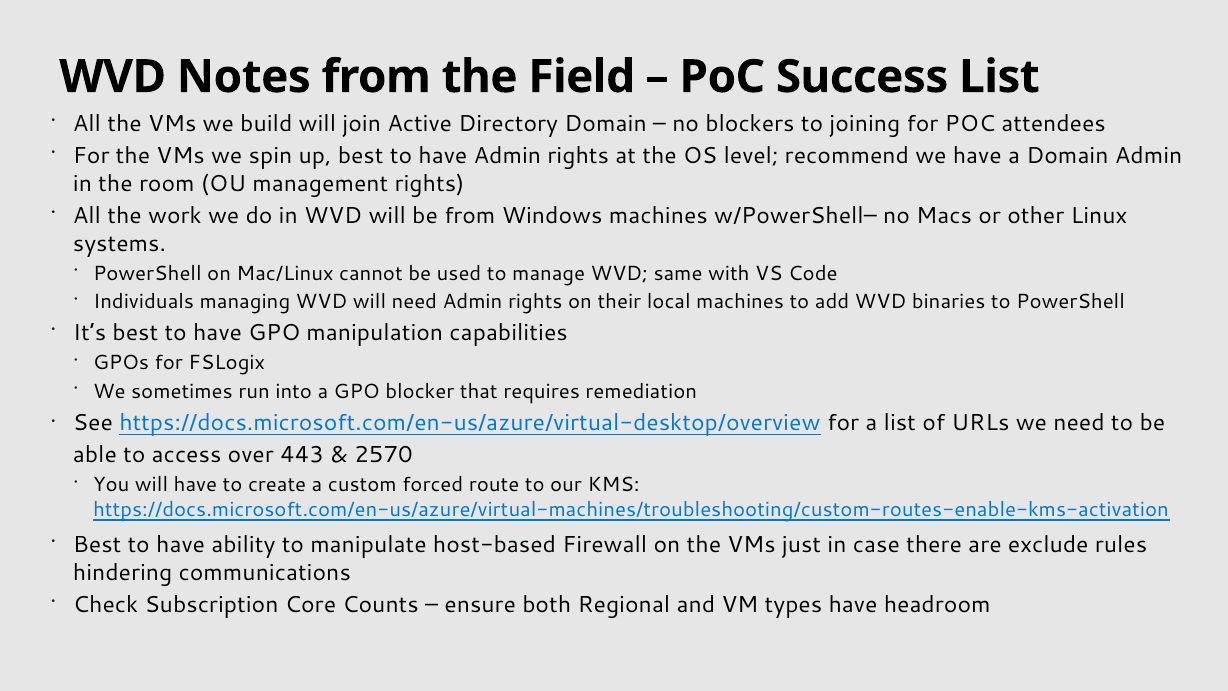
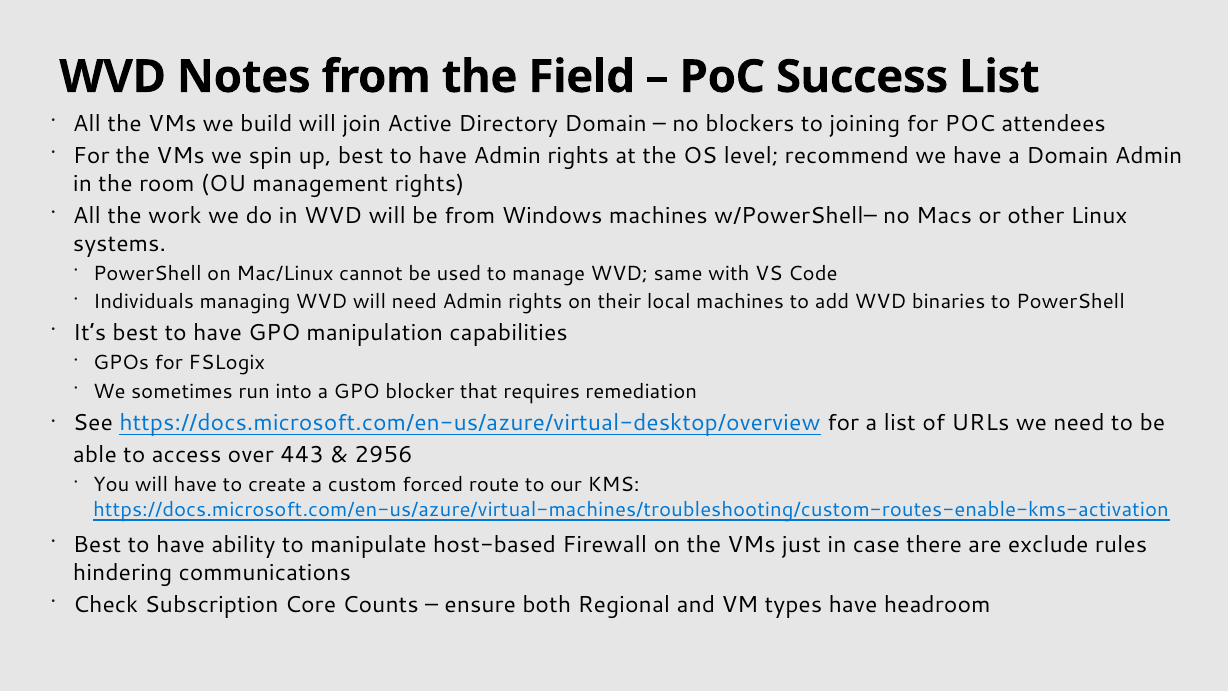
2570: 2570 -> 2956 (384, 455)
